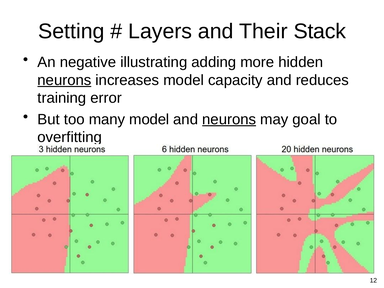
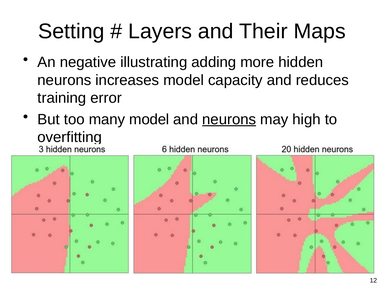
Stack: Stack -> Maps (320, 31)
neurons underline: present -> none (64, 80)
goal: goal -> high (307, 119)
